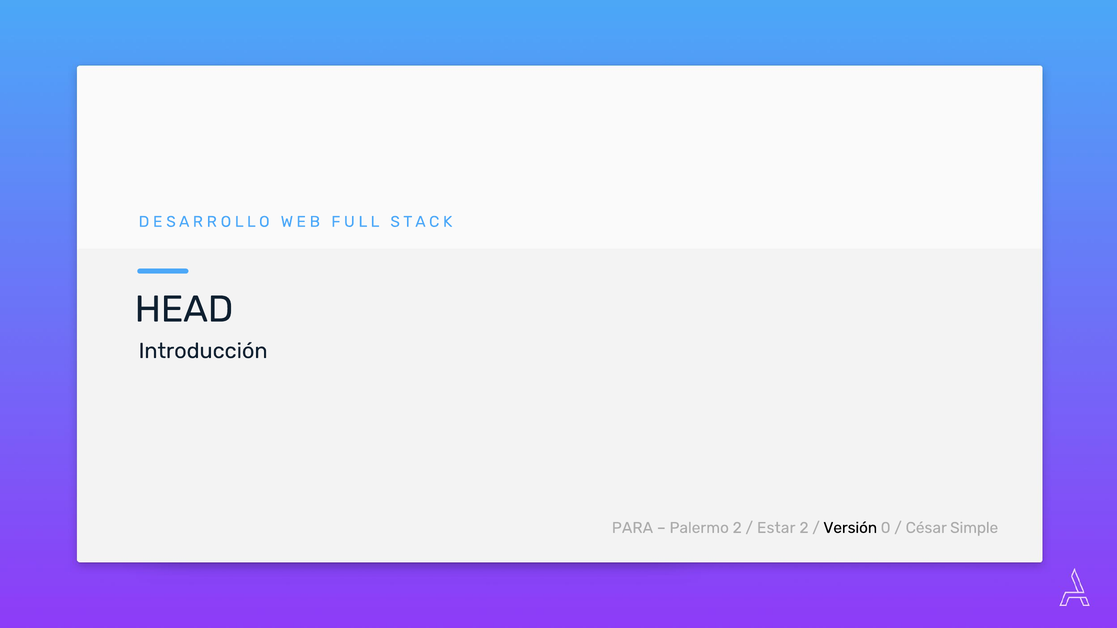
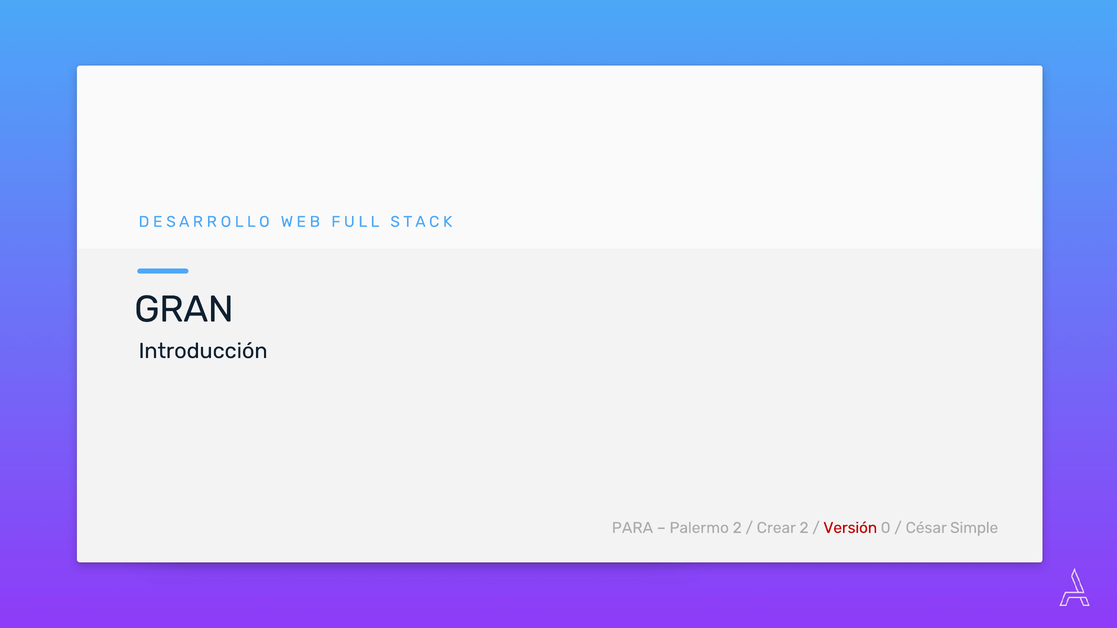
HEAD: HEAD -> GRAN (184, 309)
Estar: Estar -> Crear (776, 528)
Versión colour: black -> red (850, 528)
